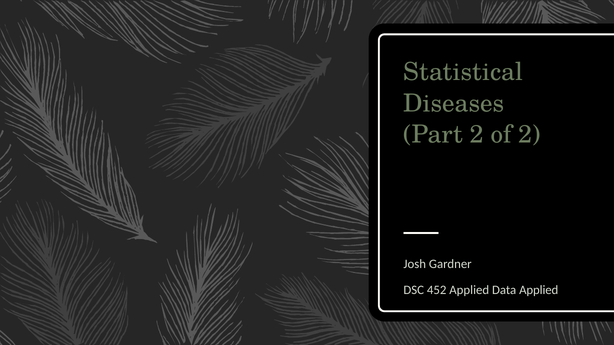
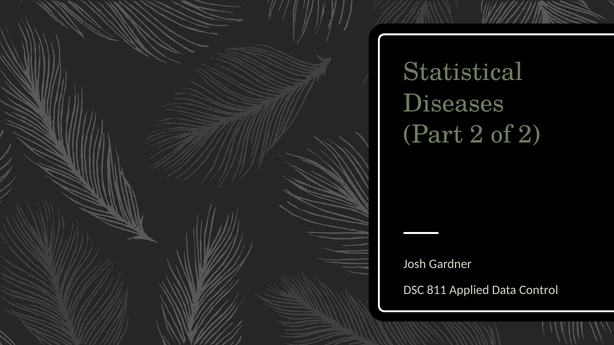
452: 452 -> 811 (437, 290)
Data Applied: Applied -> Control (539, 290)
